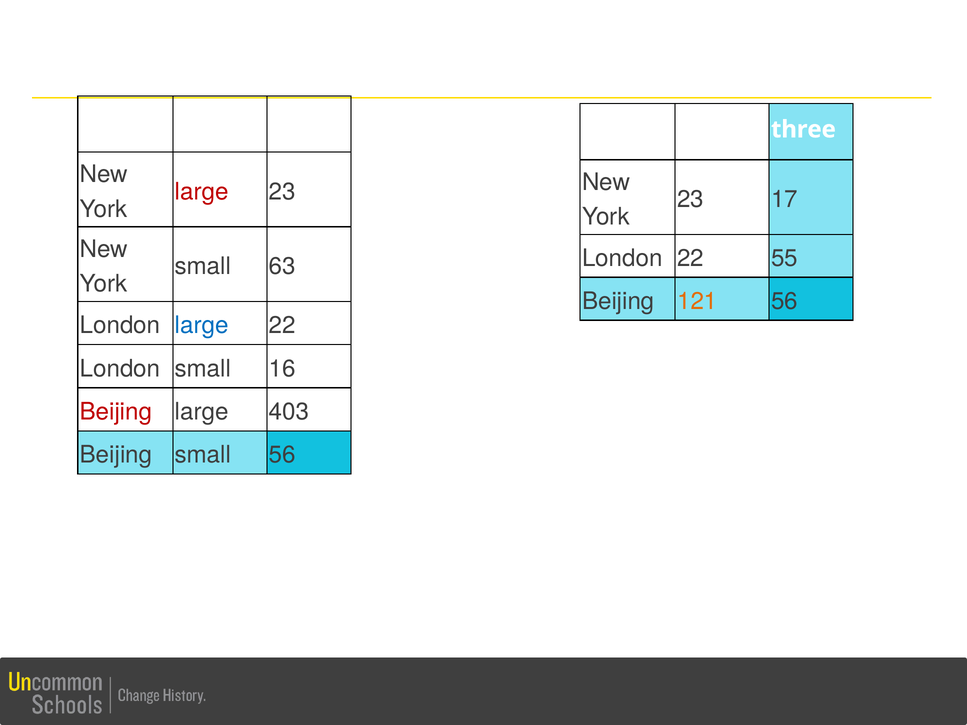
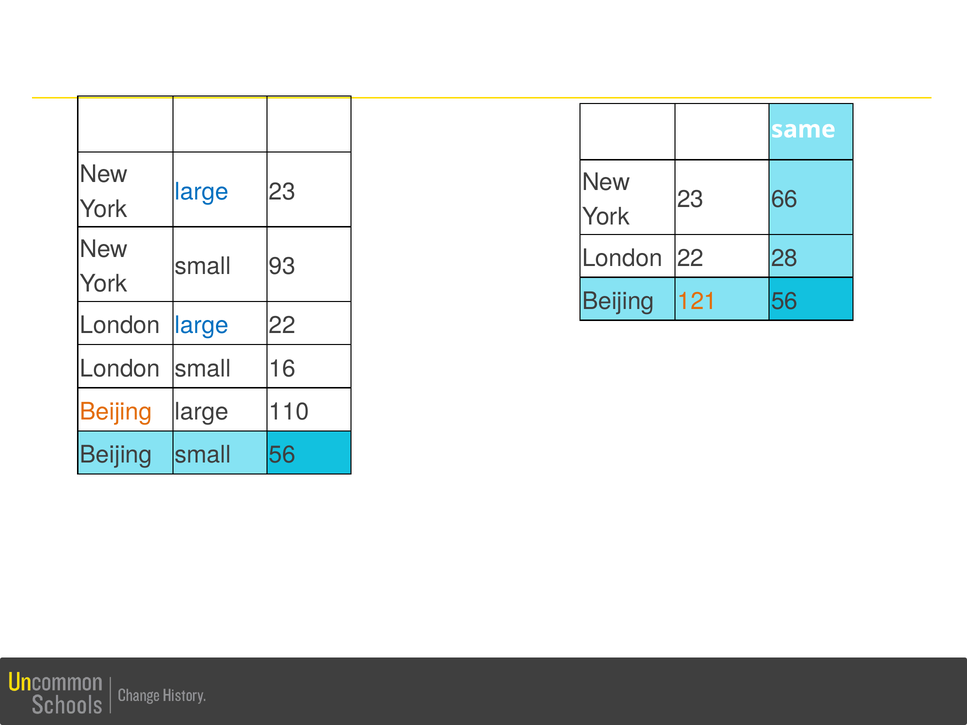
three: three -> same (803, 129)
large colour: red -> blue (202, 192)
17: 17 -> 66 (785, 199)
55: 55 -> 28 (785, 258)
63: 63 -> 93 (282, 267)
Beijing colour: red -> orange (116, 412)
403: 403 -> 110 (289, 412)
